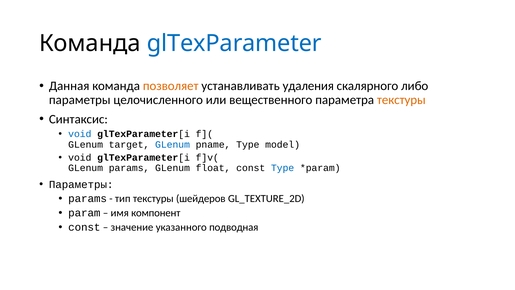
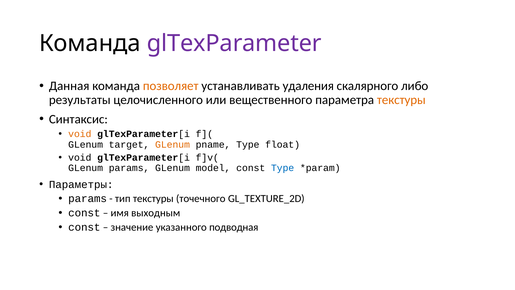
glTexParameter colour: blue -> purple (234, 43)
параметры: параметры -> результаты (80, 100)
void colour: blue -> orange (80, 134)
GLenum colour: blue -> orange (173, 144)
model: model -> float (283, 144)
float: float -> model (213, 168)
шейдеров: шейдеров -> точечного (201, 199)
param: param -> const (84, 213)
компонент: компонент -> выходным (156, 213)
